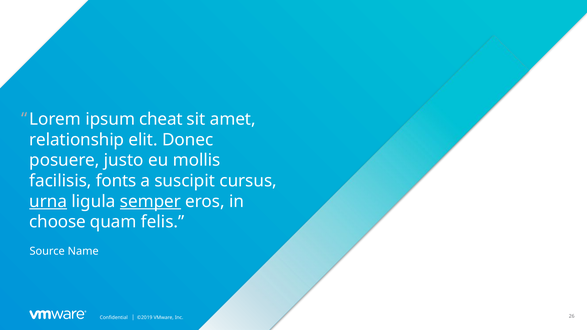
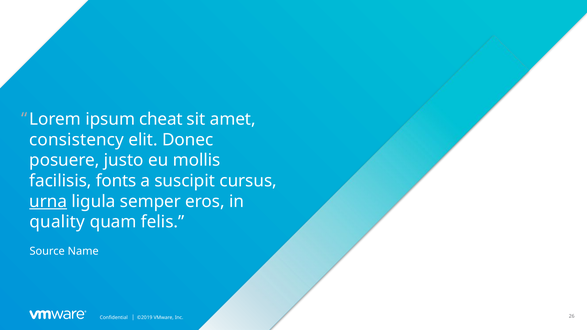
relationship: relationship -> consistency (77, 140)
semper underline: present -> none (150, 202)
choose: choose -> quality (57, 222)
